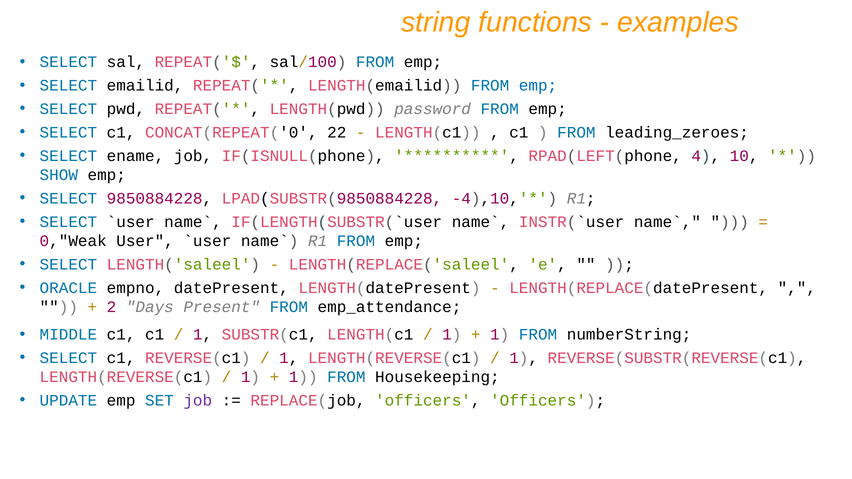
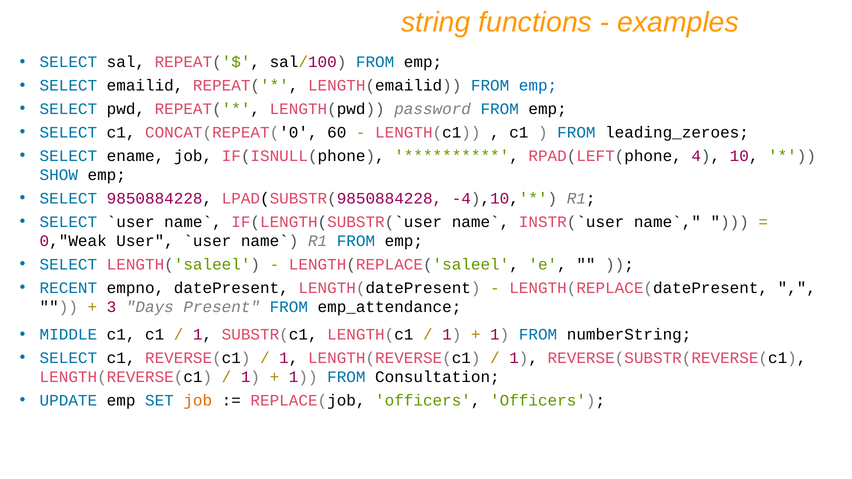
22: 22 -> 60 (337, 132)
ORACLE: ORACLE -> RECENT (68, 288)
2: 2 -> 3 (112, 307)
Housekeeping: Housekeeping -> Consultation (437, 377)
job colour: purple -> orange (198, 401)
